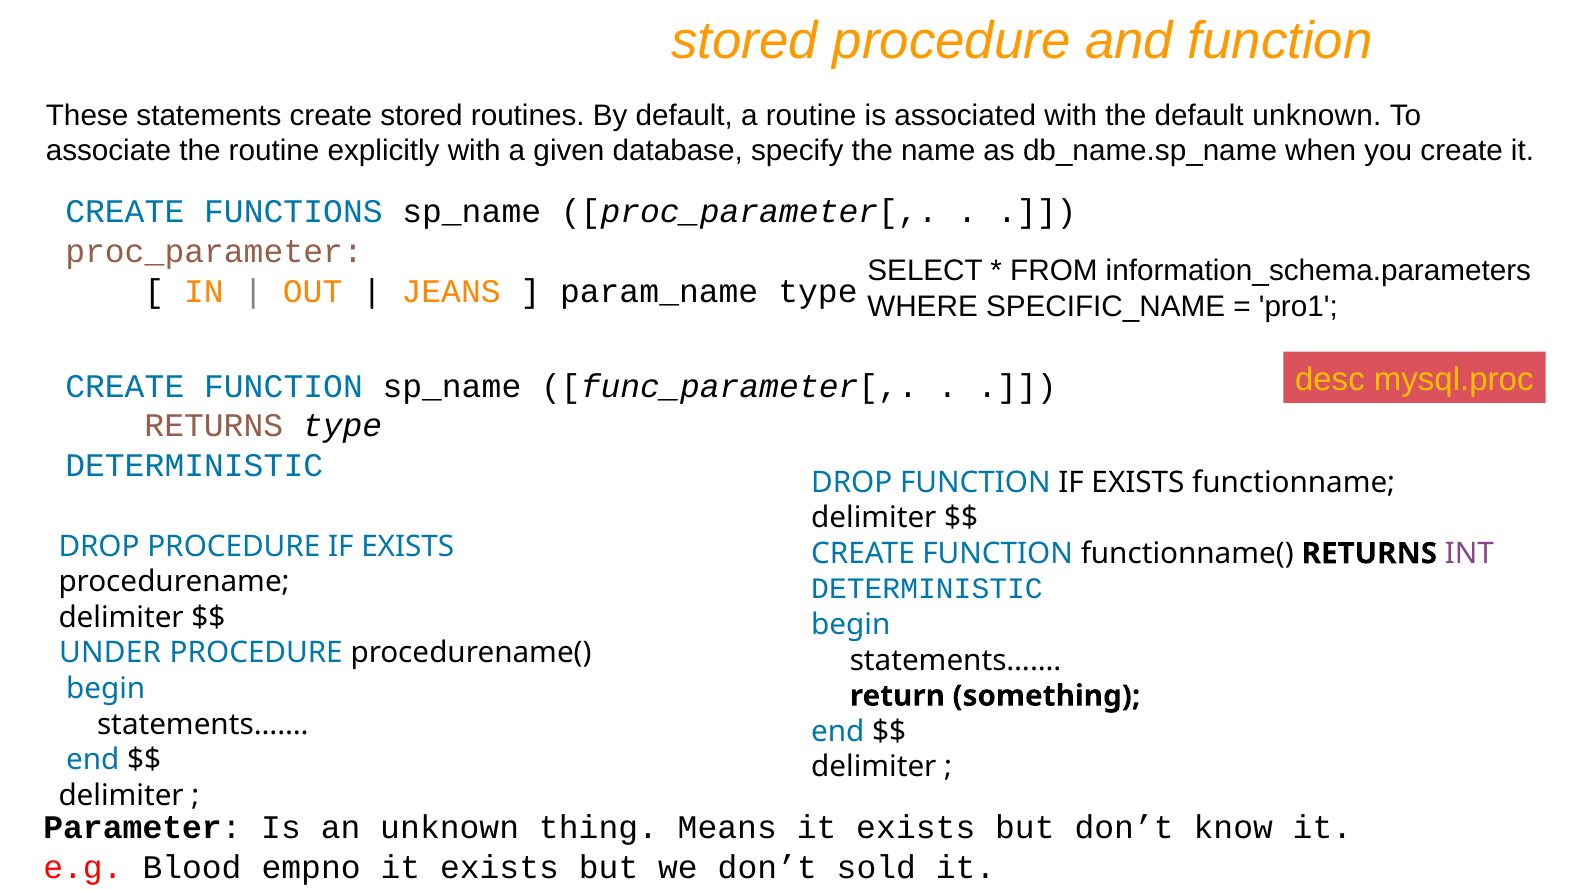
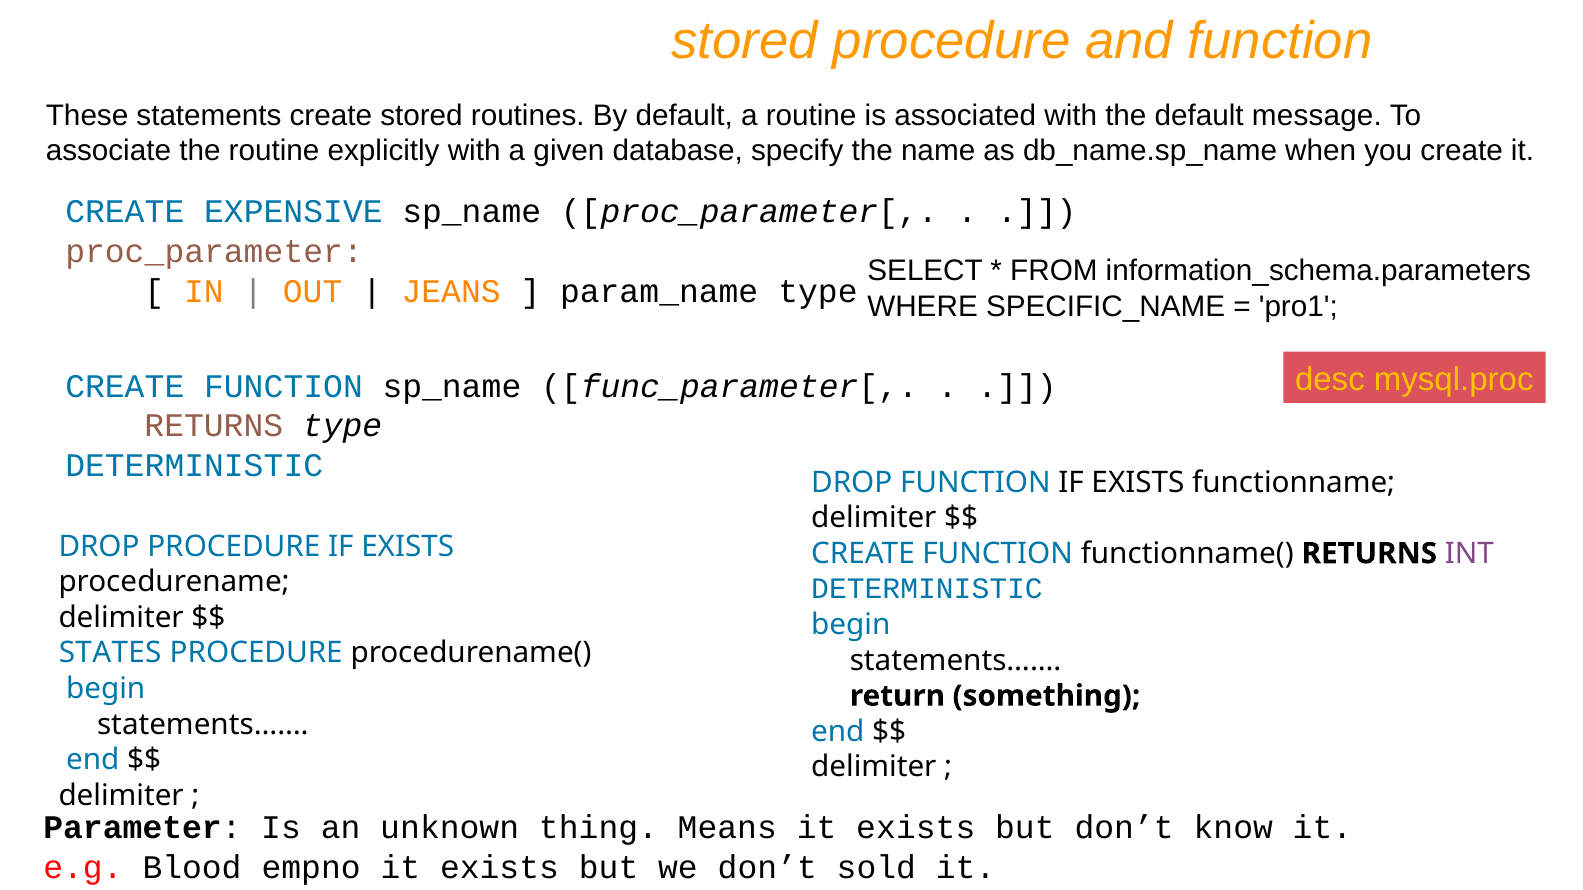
default unknown: unknown -> message (1317, 116)
FUNCTIONS: FUNCTIONS -> EXPENSIVE (293, 212)
UNDER: UNDER -> STATES (110, 653)
